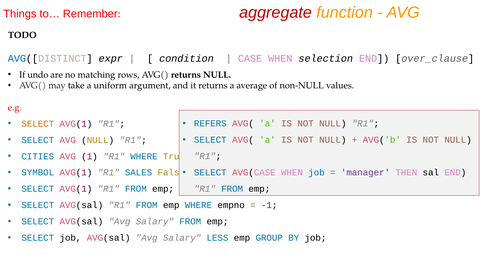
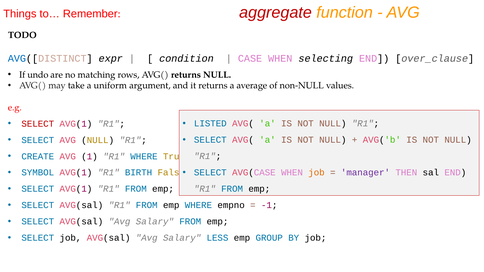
selection: selection -> selecting (326, 59)
REFERS: REFERS -> LISTED (210, 124)
SELECT colour: orange -> red (38, 124)
CITIES: CITIES -> CREATE (38, 156)
job colour: blue -> orange (316, 173)
SALES: SALES -> BIRTH (139, 173)
